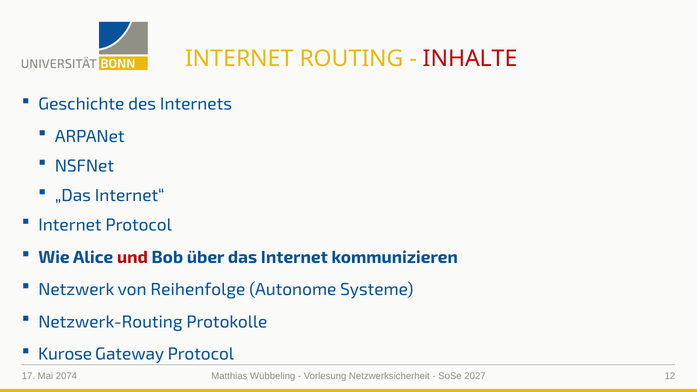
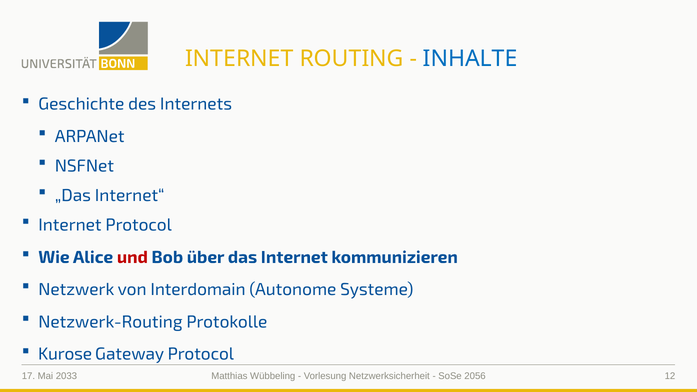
INHALTE colour: red -> blue (470, 59)
Reihenfolge: Reihenfolge -> Interdomain (198, 290)
2074: 2074 -> 2033 (66, 376)
2027: 2027 -> 2056 (475, 376)
